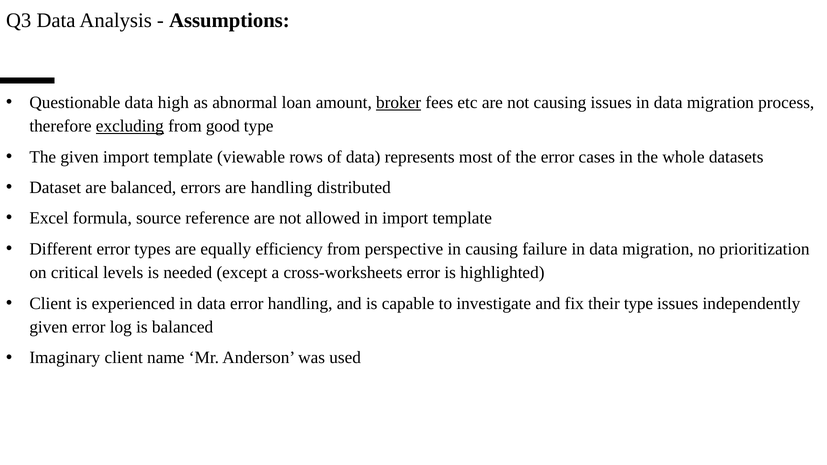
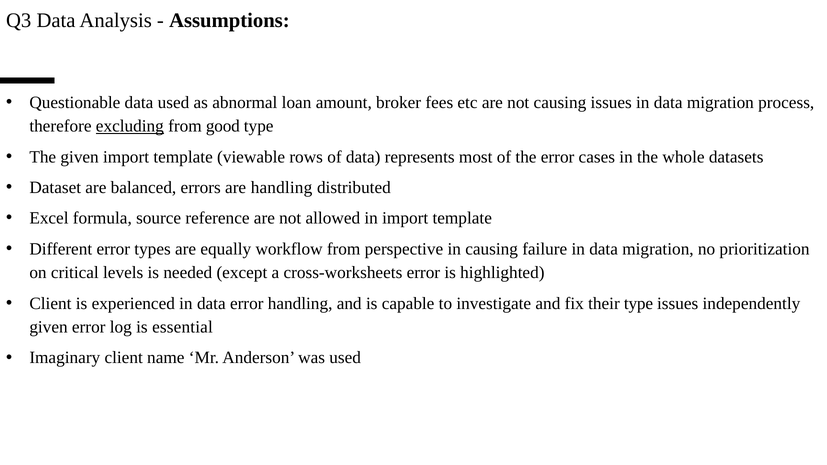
data high: high -> used (173, 103)
broker underline: present -> none (399, 103)
efficiency: efficiency -> workflow (289, 249)
is balanced: balanced -> essential (183, 327)
